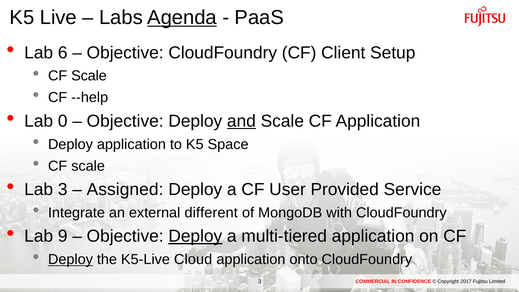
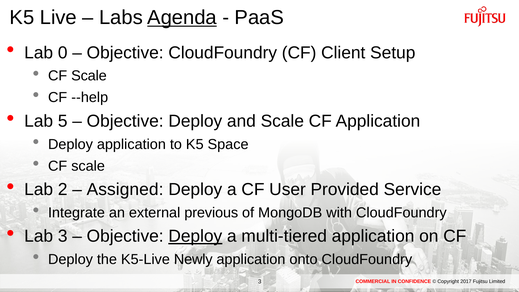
6: 6 -> 0 (63, 53)
0: 0 -> 5 (63, 121)
and underline: present -> none (241, 121)
Lab 3: 3 -> 2 (63, 189)
different: different -> previous (211, 213)
Lab 9: 9 -> 3 (63, 236)
Deploy underline: present -> none (70, 259)
Cloud: Cloud -> Newly (193, 259)
